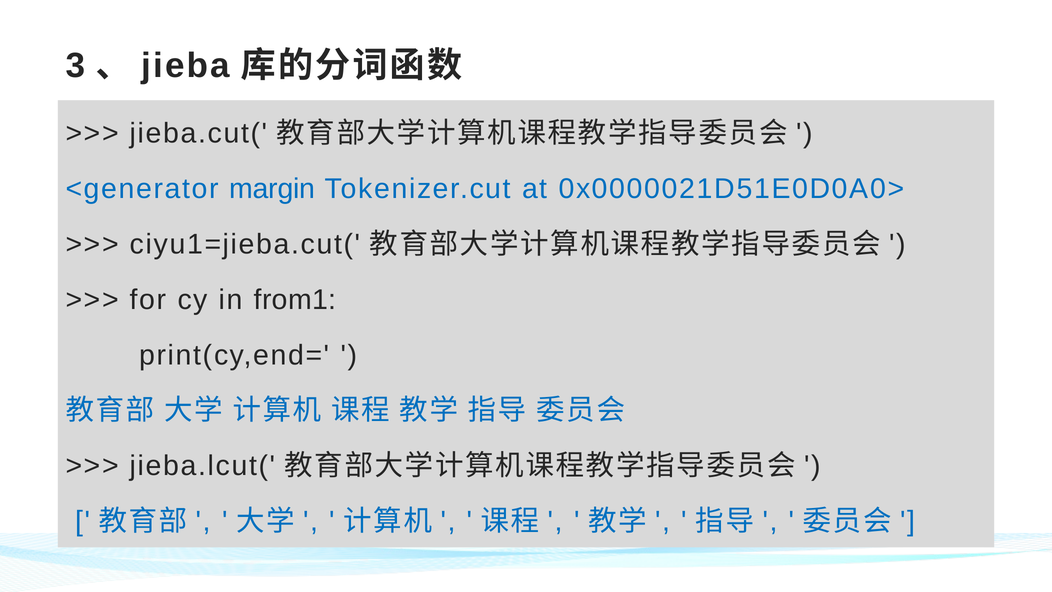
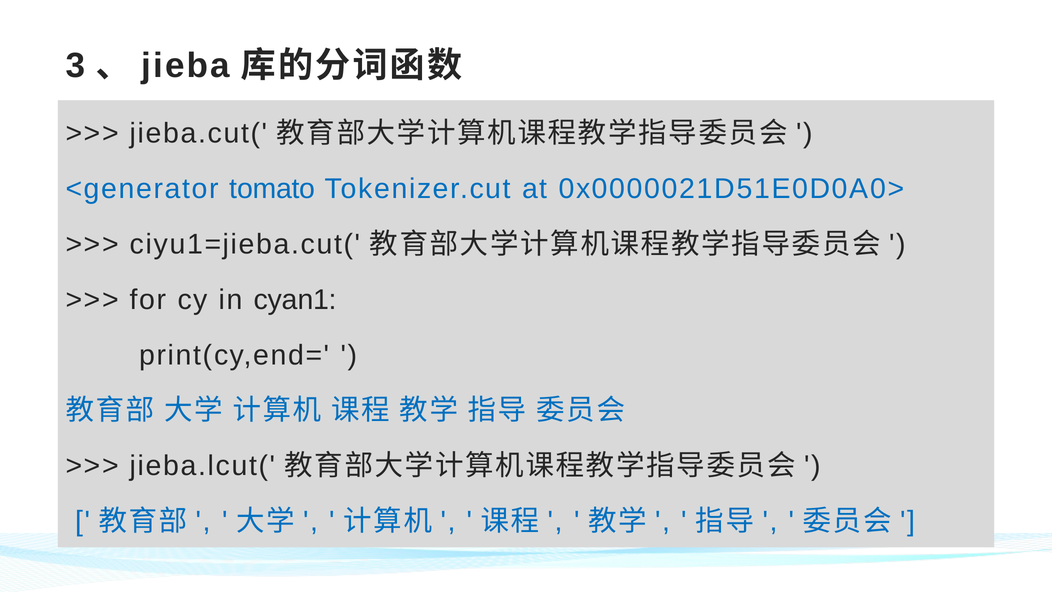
margin: margin -> tomato (272, 189)
from1: from1 -> cyan1 (295, 300)
